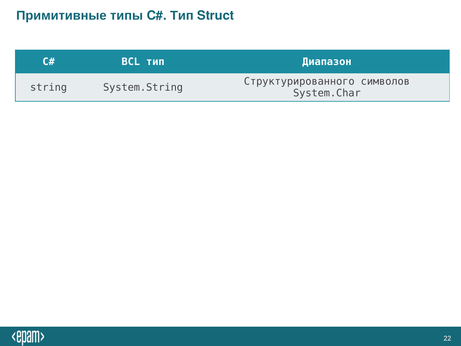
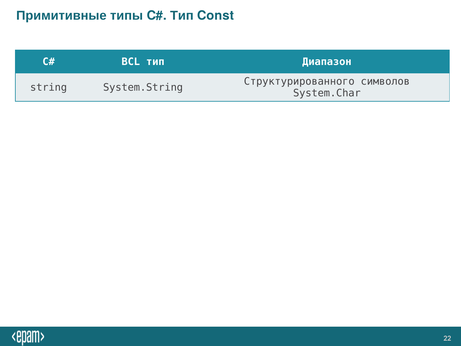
Struct: Struct -> Const (216, 15)
